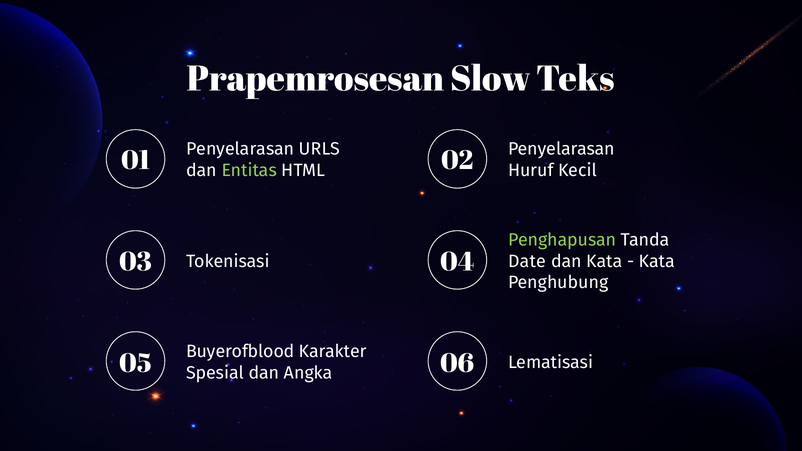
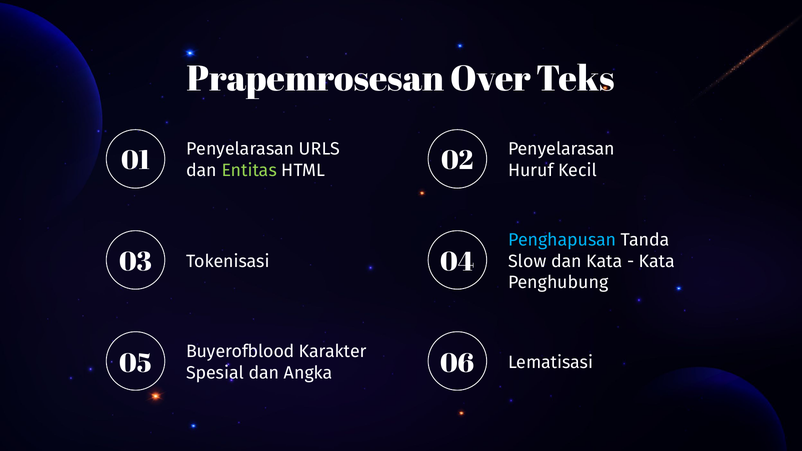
Slow: Slow -> Over (491, 79)
Penghapusan colour: light green -> light blue (562, 240)
Date: Date -> Slow (527, 261)
